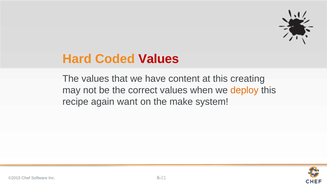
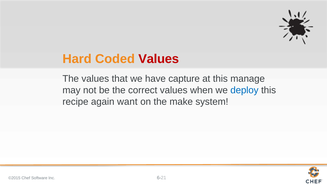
content: content -> capture (184, 79)
creating: creating -> manage (248, 79)
deploy colour: orange -> blue (244, 90)
